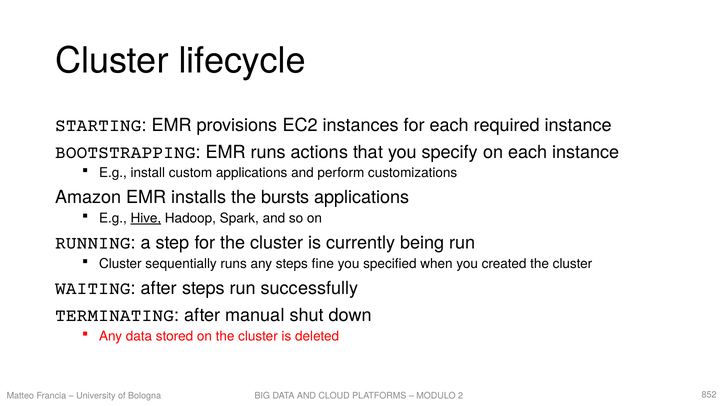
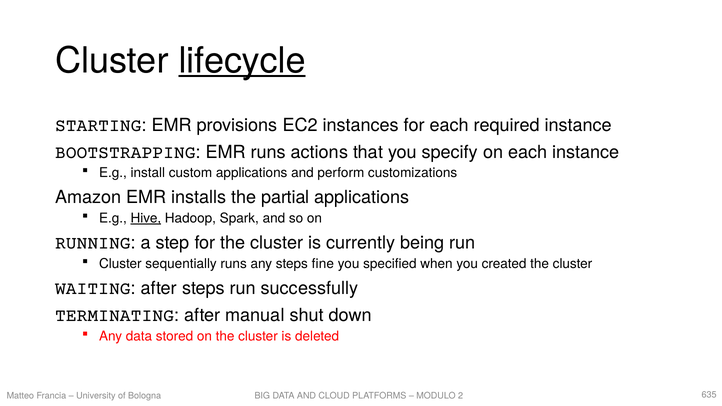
lifecycle underline: none -> present (242, 61)
bursts: bursts -> partial (285, 198)
852: 852 -> 635 (709, 395)
